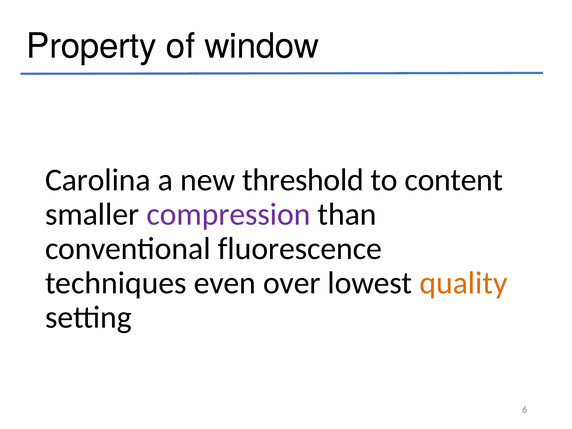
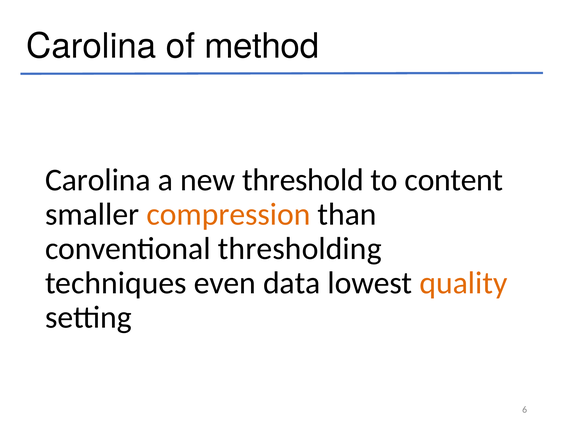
Property: Property -> Carolina (91, 46)
window: window -> method (262, 46)
compression colour: purple -> orange (228, 214)
fluorescence: fluorescence -> thresholding (300, 249)
over: over -> data (292, 283)
